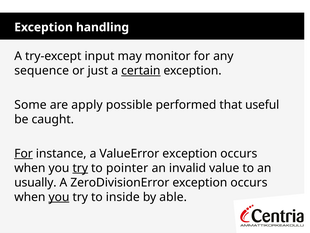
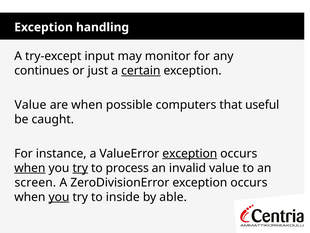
sequence: sequence -> continues (42, 70)
Some: Some -> Value (30, 105)
are apply: apply -> when (87, 105)
performed: performed -> computers (186, 105)
For underline: present -> none (24, 153)
exception underline: none -> present (190, 153)
when underline: none -> present (30, 168)
pointer: pointer -> process (127, 168)
usually: usually -> screen (35, 182)
